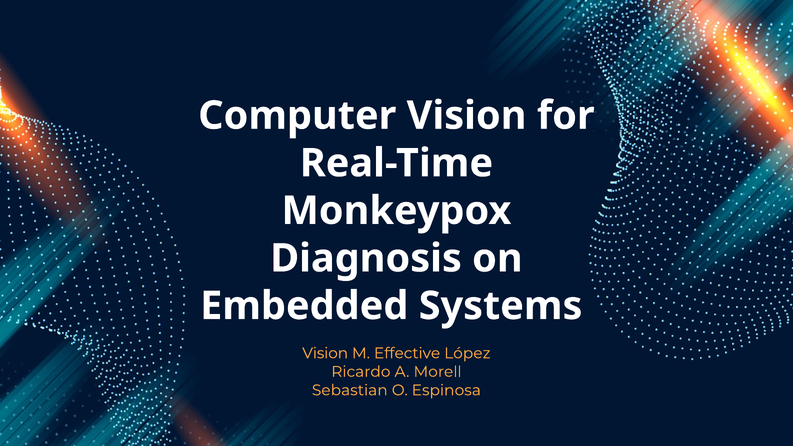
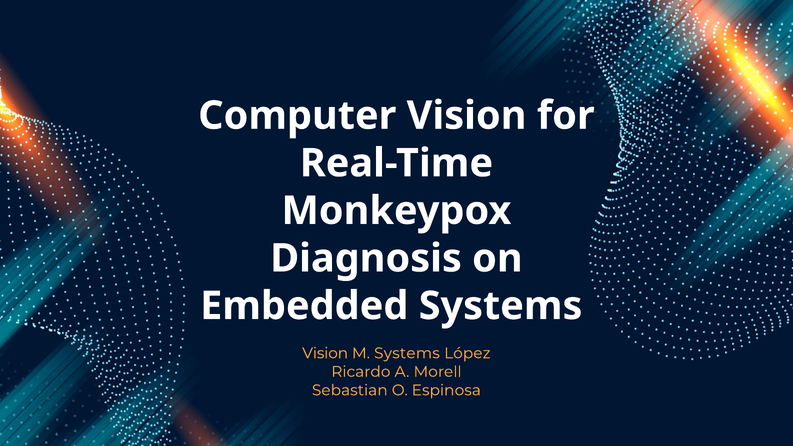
M Effective: Effective -> Systems (407, 353)
